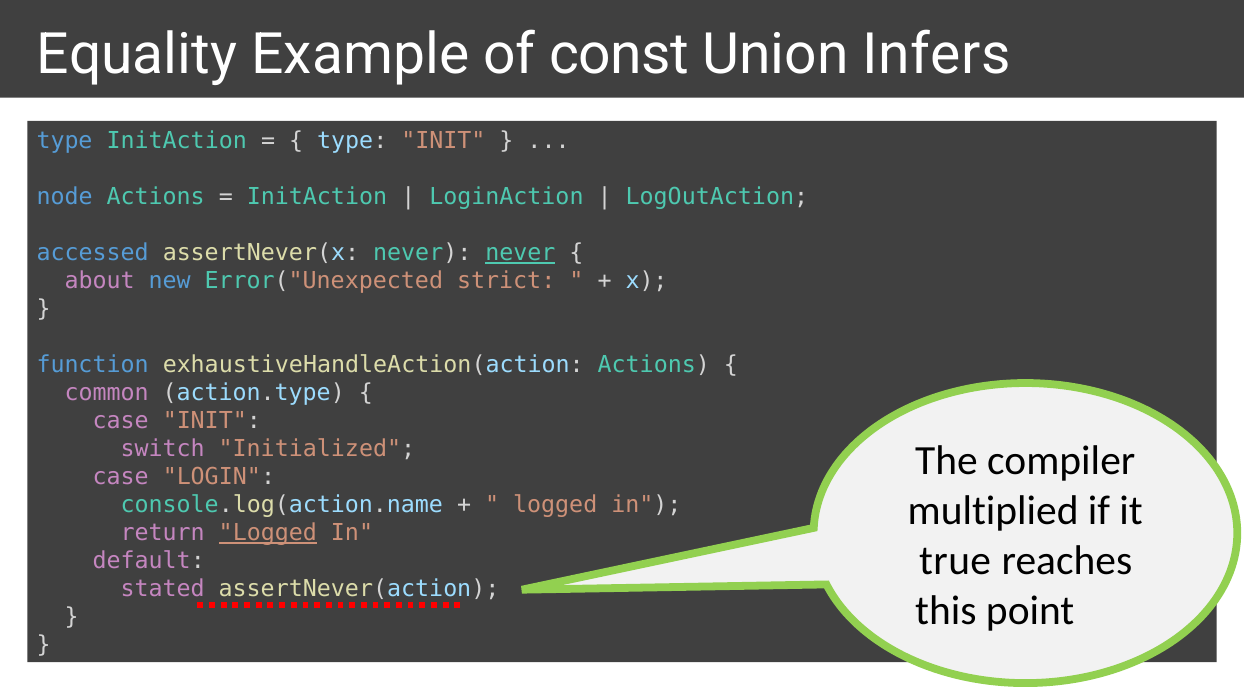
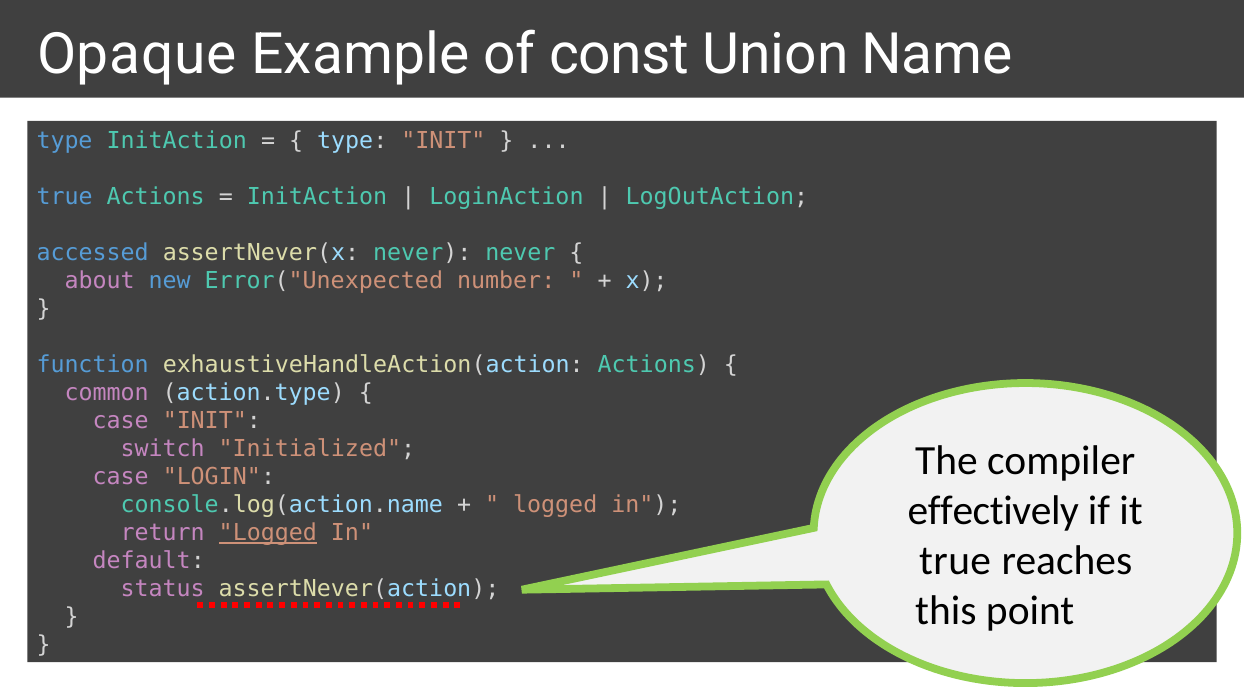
Equality: Equality -> Opaque (137, 55)
Infers: Infers -> Name (937, 55)
node: node -> true (65, 197)
never underline: present -> none (520, 253)
strict: strict -> number (506, 281)
multiplied: multiplied -> effectively (993, 511)
stated: stated -> status (163, 589)
